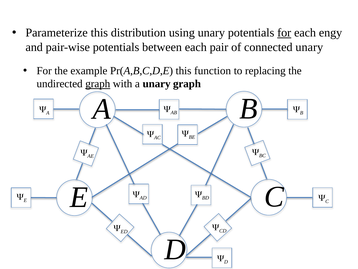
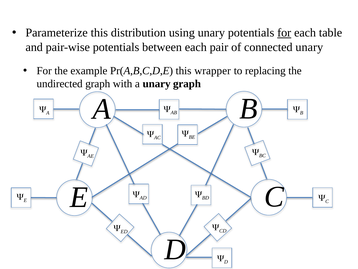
engy: engy -> table (331, 33)
function: function -> wrapper (213, 71)
graph underline: present -> none (98, 84)
